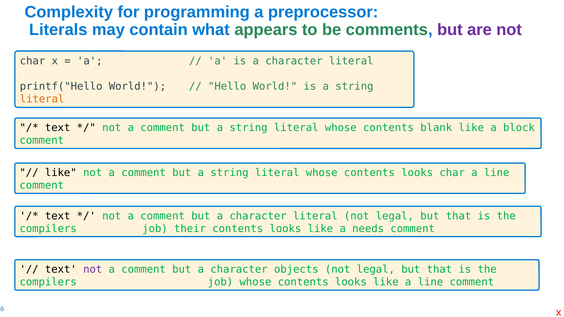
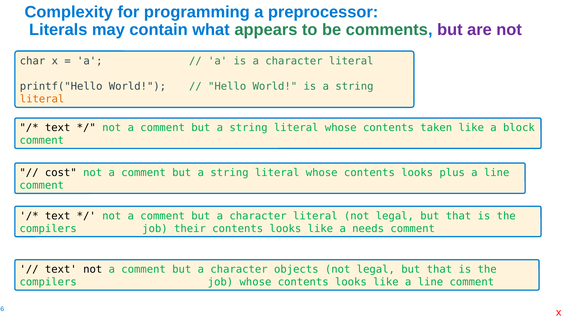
blank: blank -> taken (436, 128)
like: like -> cost (61, 173)
looks char: char -> plus (452, 173)
not colour: purple -> black (93, 270)
